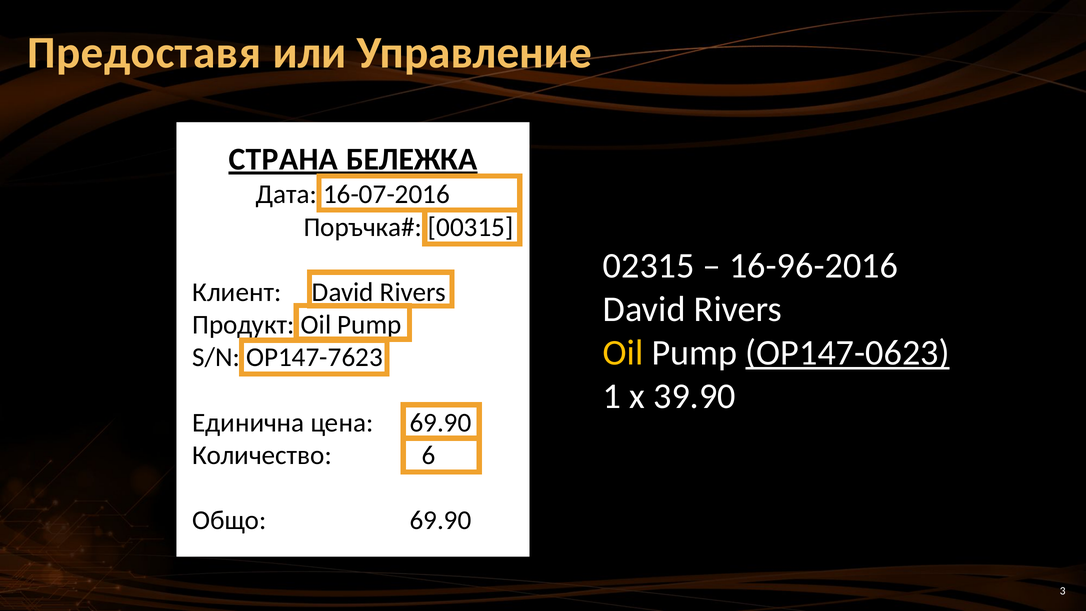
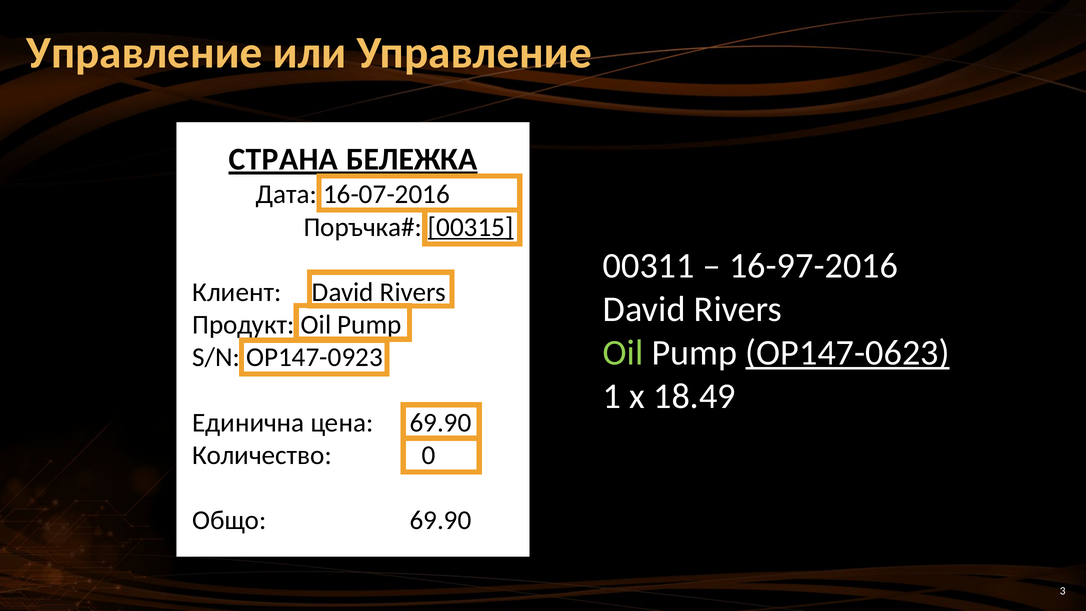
Предоставя: Предоставя -> Управление (144, 53)
00315 underline: none -> present (471, 227)
02315: 02315 -> 00311 (649, 266)
16-96-2016: 16-96-2016 -> 16-97-2016 (814, 266)
Oil colour: yellow -> light green (623, 353)
OP147-7623: OP147-7623 -> OP147-0923 (314, 357)
39.90: 39.90 -> 18.49 (694, 396)
6: 6 -> 0 (429, 455)
